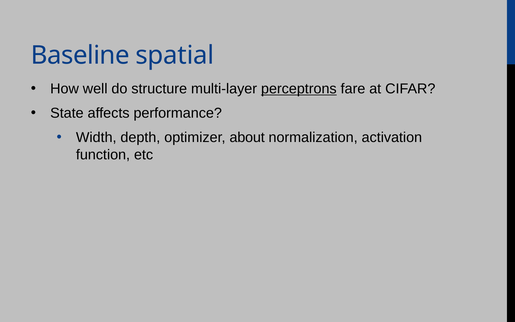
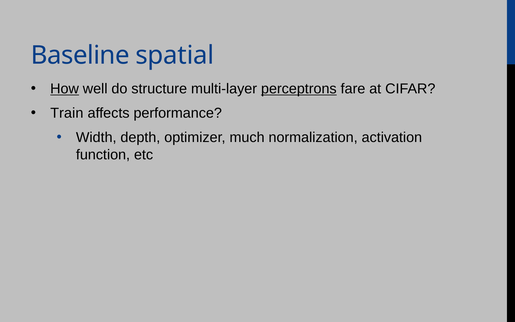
How underline: none -> present (65, 89)
State: State -> Train (67, 113)
about: about -> much (247, 138)
